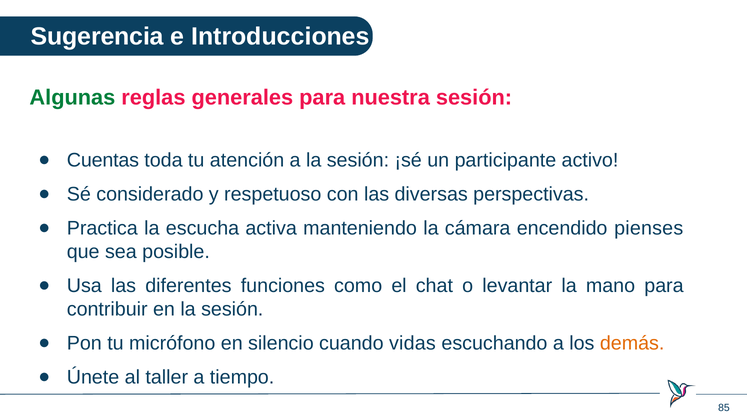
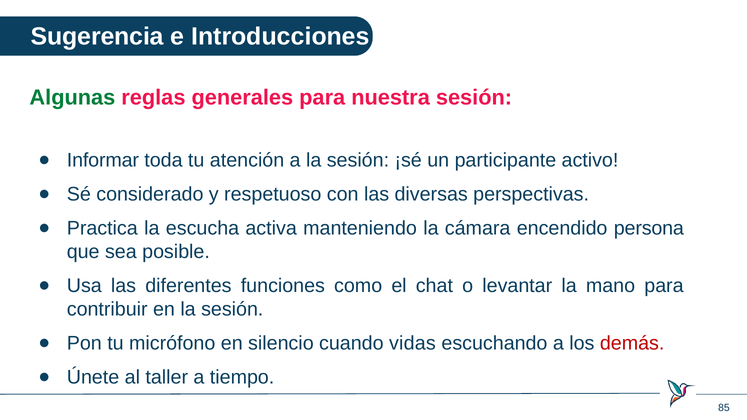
Cuentas: Cuentas -> Informar (103, 160)
pienses: pienses -> persona (649, 228)
demás colour: orange -> red (632, 344)
